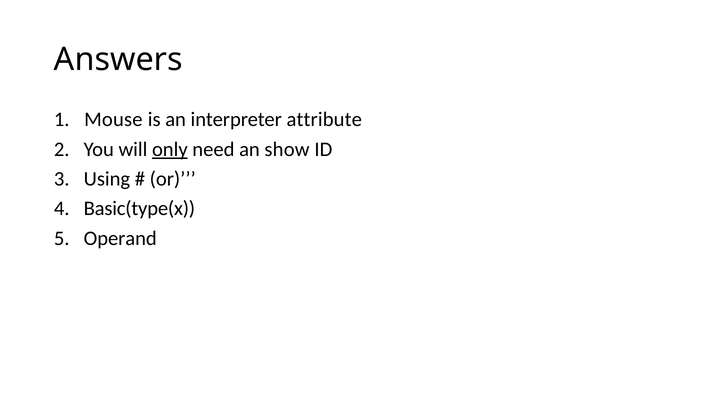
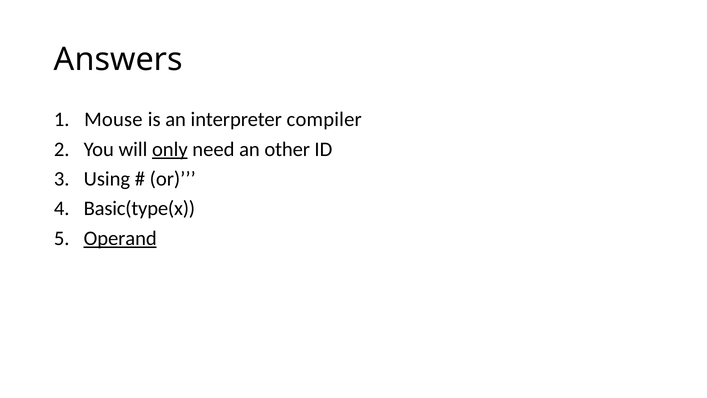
attribute: attribute -> compiler (324, 120)
show: show -> other (287, 149)
Operand underline: none -> present (120, 238)
